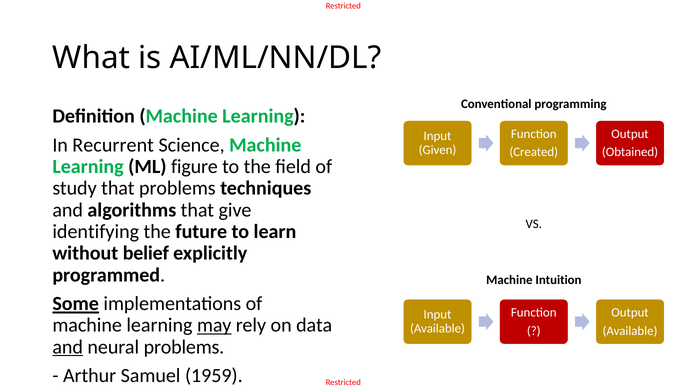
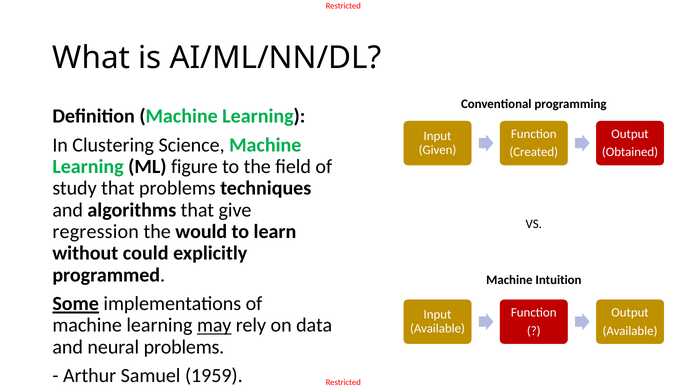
Recurrent: Recurrent -> Clustering (113, 145)
identifying: identifying -> regression (96, 231)
future: future -> would (201, 231)
belief: belief -> could (146, 253)
and underline: present -> none (68, 346)
